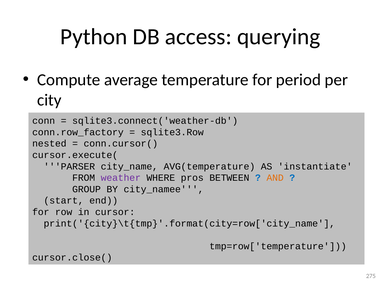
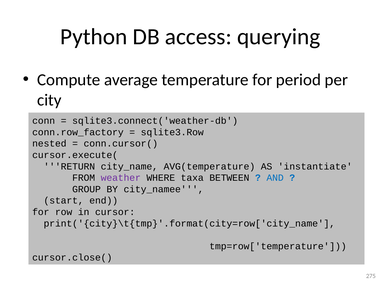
PARSER: PARSER -> RETURN (69, 167)
pros: pros -> taxa (192, 178)
AND colour: orange -> blue (275, 178)
